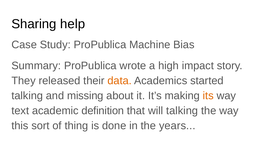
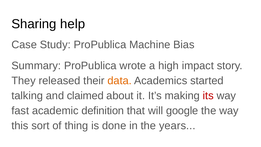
missing: missing -> claimed (85, 96)
its colour: orange -> red (208, 96)
text: text -> fast (20, 111)
will talking: talking -> google (182, 111)
